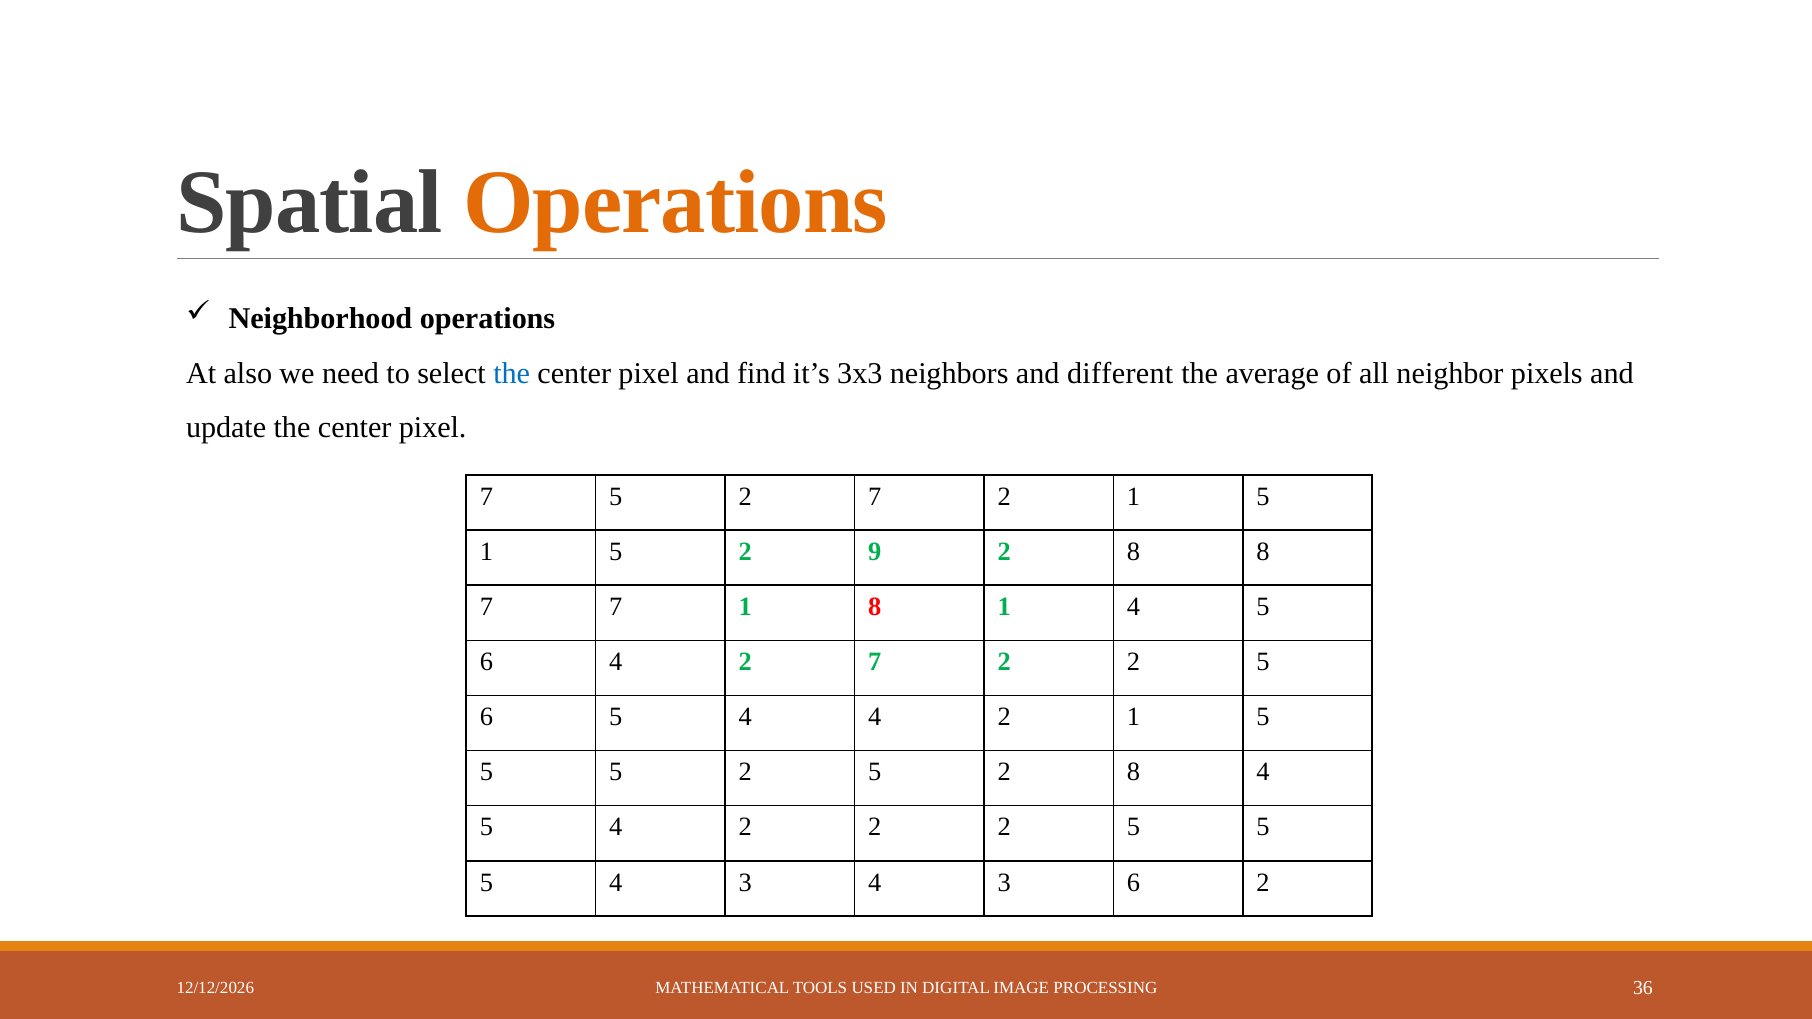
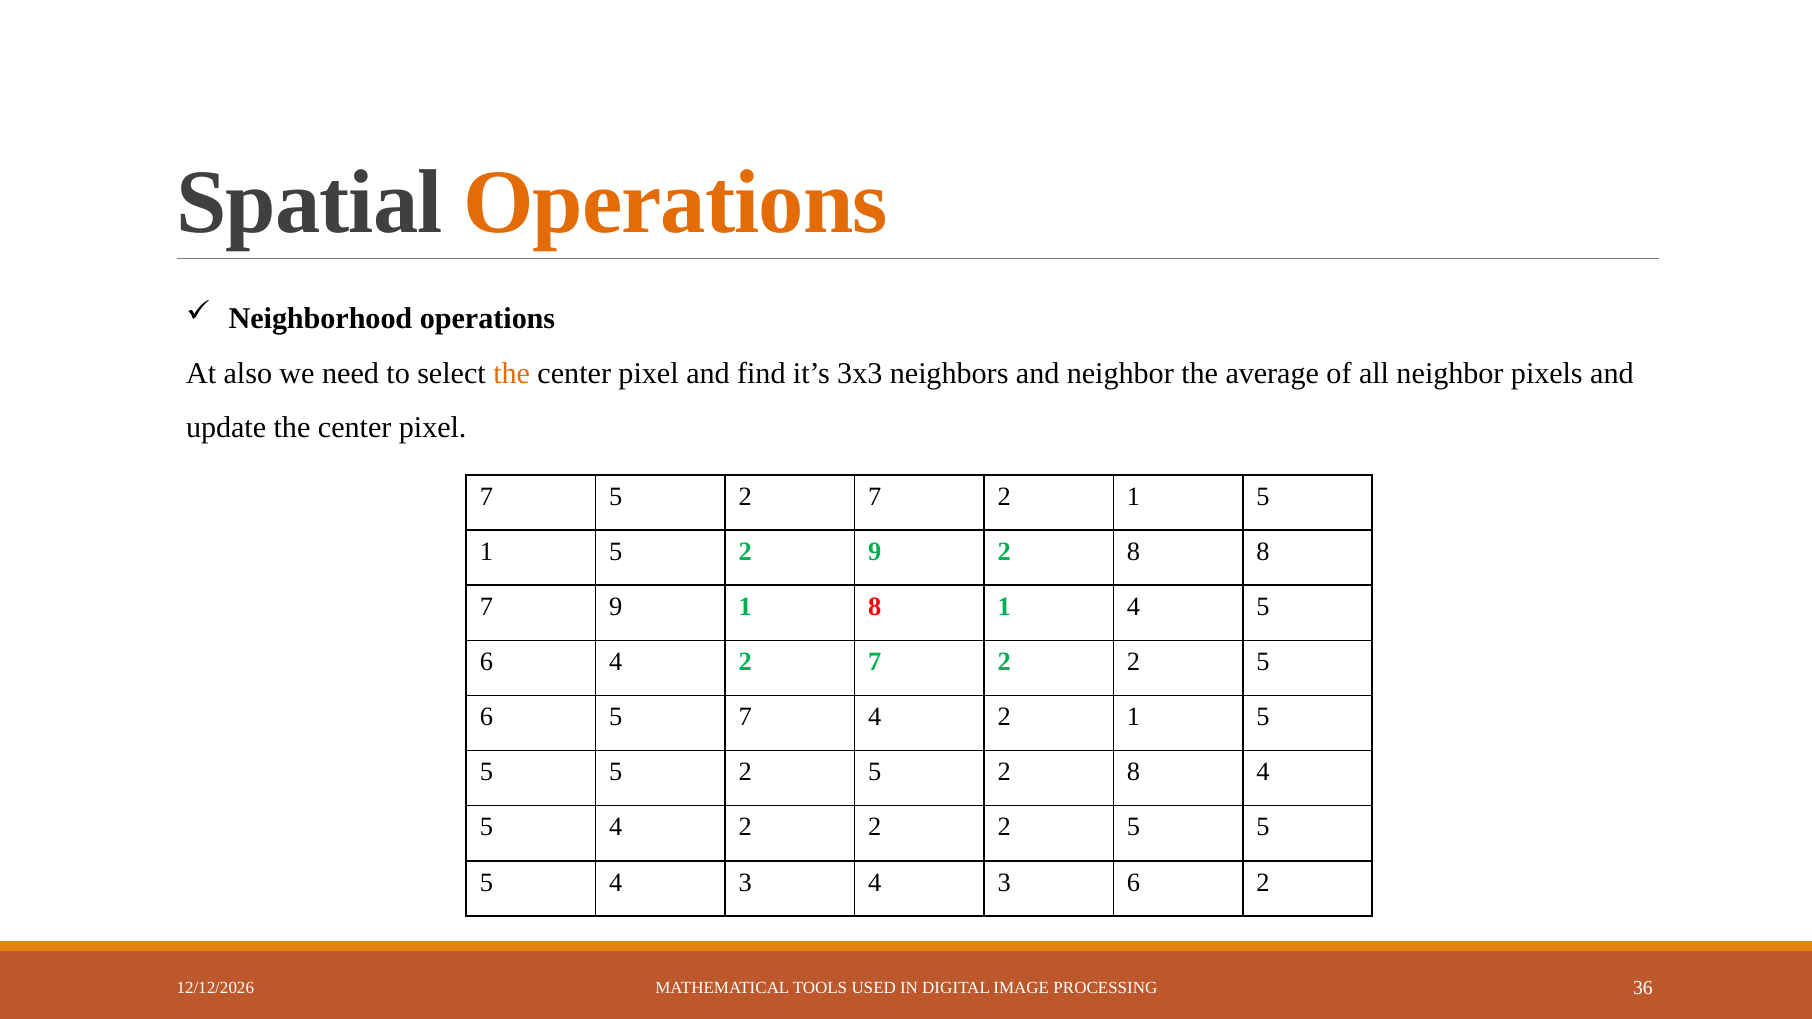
the colour: blue -> orange (512, 373)
and different: different -> neighbor (1120, 373)
7 7: 7 -> 9 (616, 607)
6 5 4: 4 -> 7 (745, 717)
